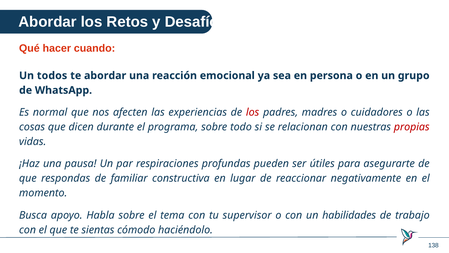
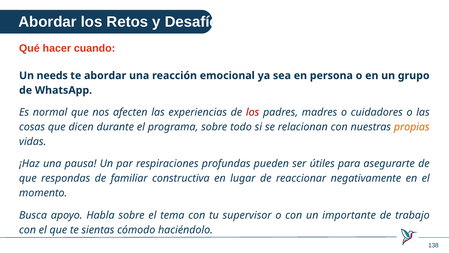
todos: todos -> needs (52, 75)
propias colour: red -> orange (412, 127)
habilidades: habilidades -> importante (349, 215)
